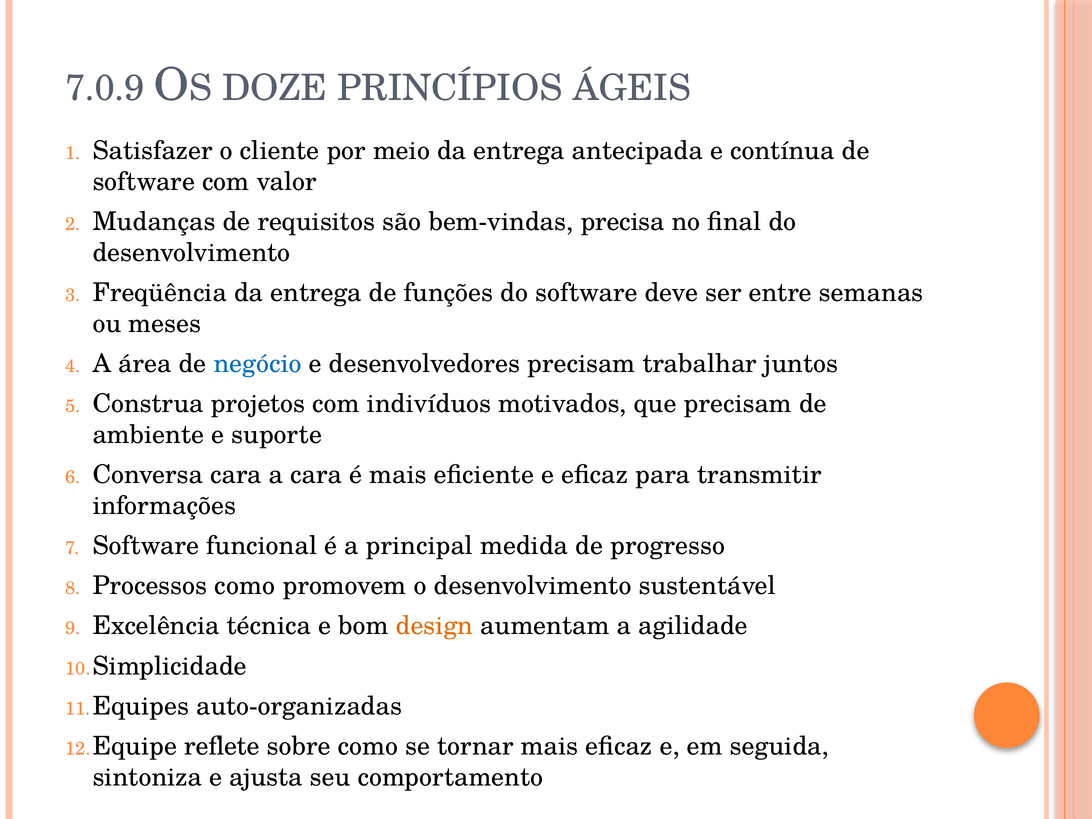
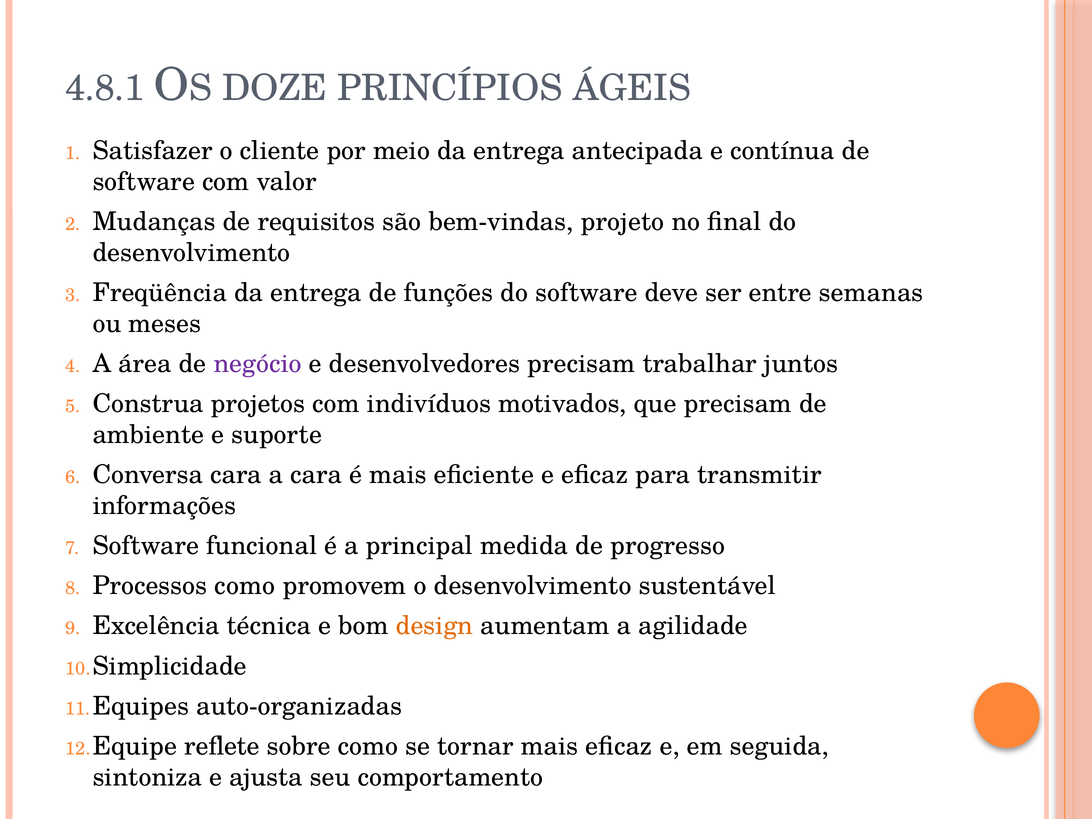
7.0.9: 7.0.9 -> 4.8.1 (105, 88)
precisa: precisa -> projeto (622, 222)
negócio colour: blue -> purple (258, 364)
